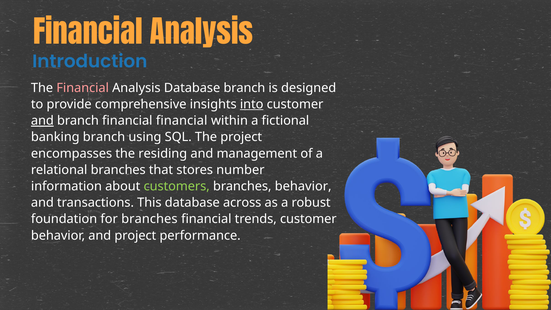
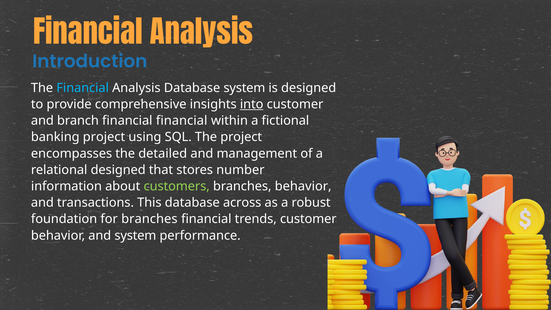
Financial colour: pink -> light blue (83, 88)
Database branch: branch -> system (244, 88)
and underline: present -> none (42, 121)
banking branch: branch -> project (104, 137)
residing: residing -> detailed (163, 153)
relational branches: branches -> designed (118, 170)
and project: project -> system (135, 235)
